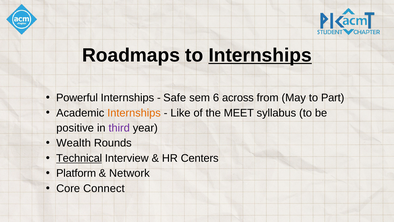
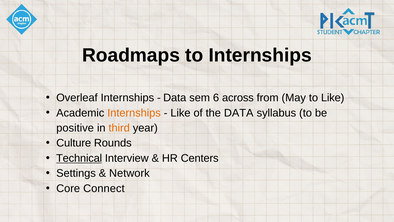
Internships underline: present -> none (260, 55)
Powerful: Powerful -> Overleaf (77, 98)
Safe: Safe -> Data (175, 98)
to Part: Part -> Like (333, 98)
the MEET: MEET -> DATA (239, 113)
third colour: purple -> orange (119, 128)
Wealth: Wealth -> Culture (74, 143)
Platform: Platform -> Settings (76, 173)
